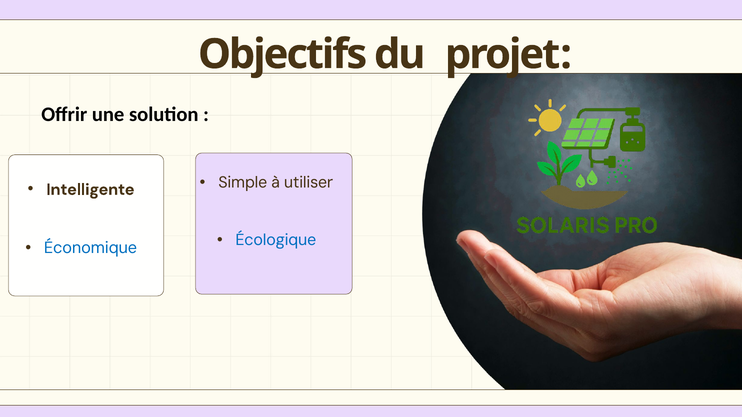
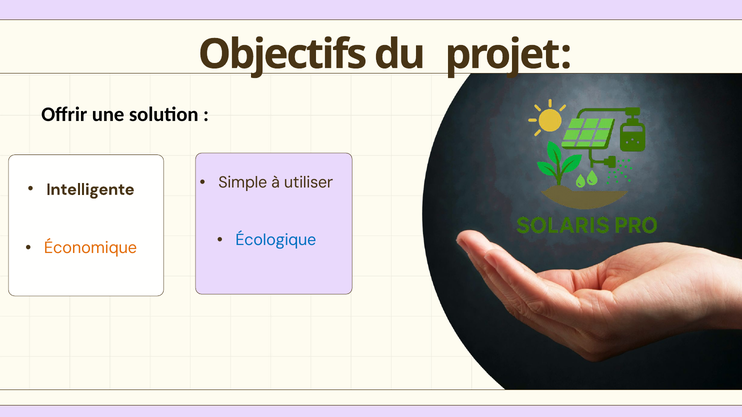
Économique colour: blue -> orange (91, 248)
